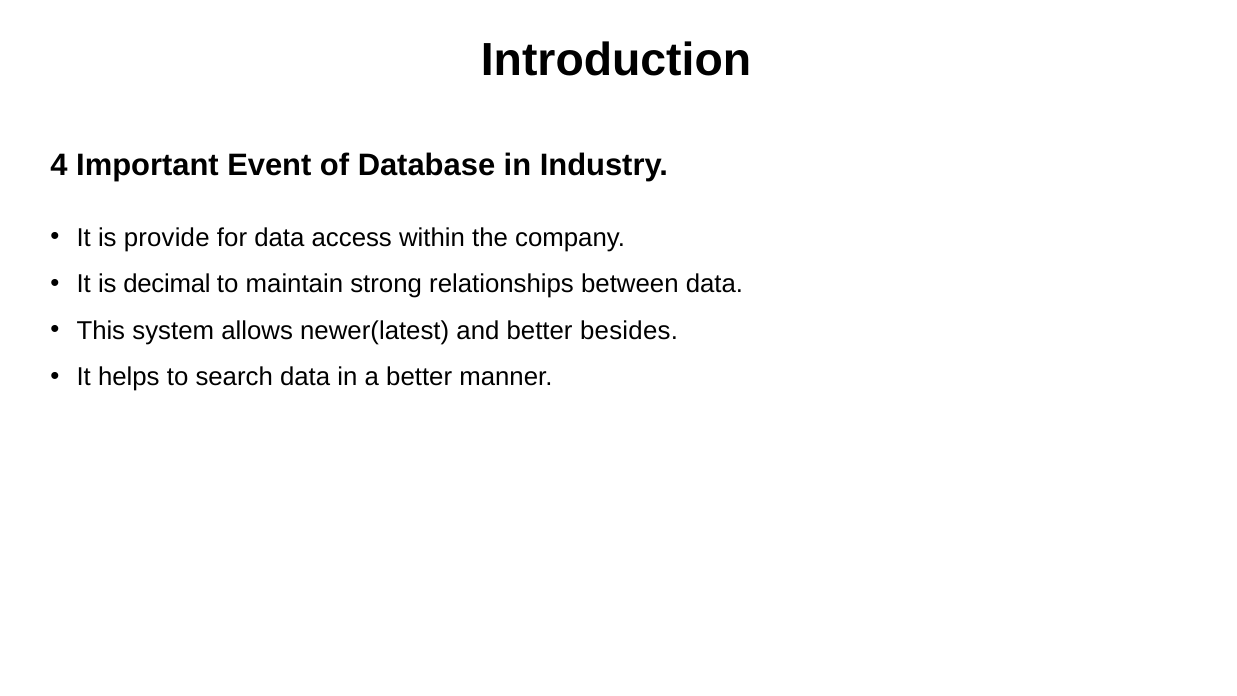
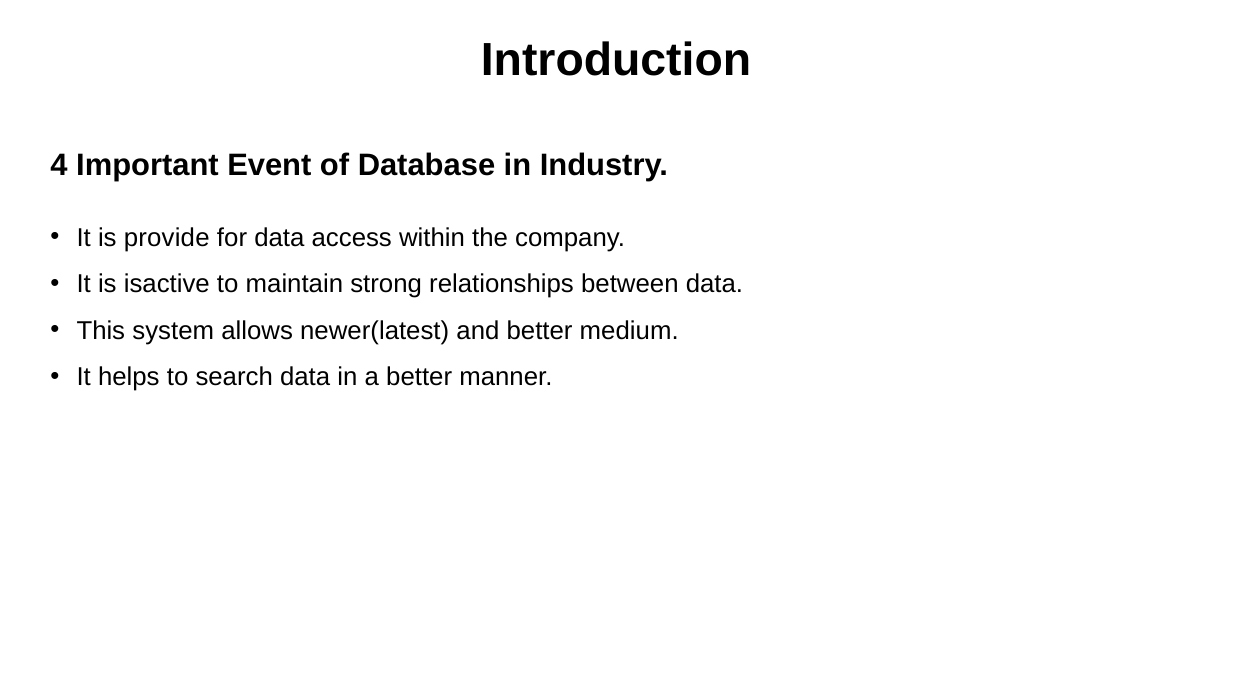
decimal: decimal -> isactive (167, 284)
besides: besides -> medium (629, 331)
